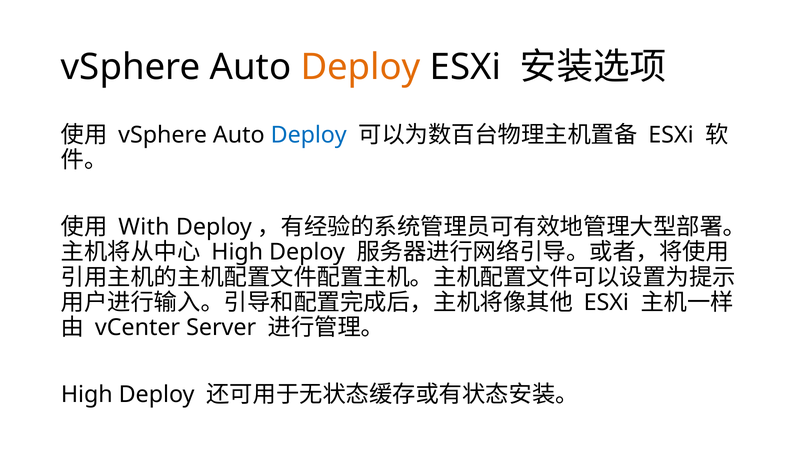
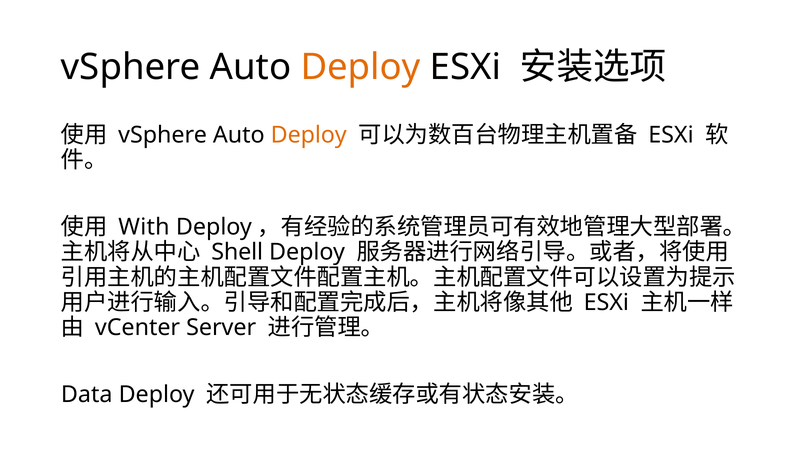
Deploy colour: blue -> orange (309, 135)
High: High -> Shell (237, 252)
High: High -> Data (87, 395)
